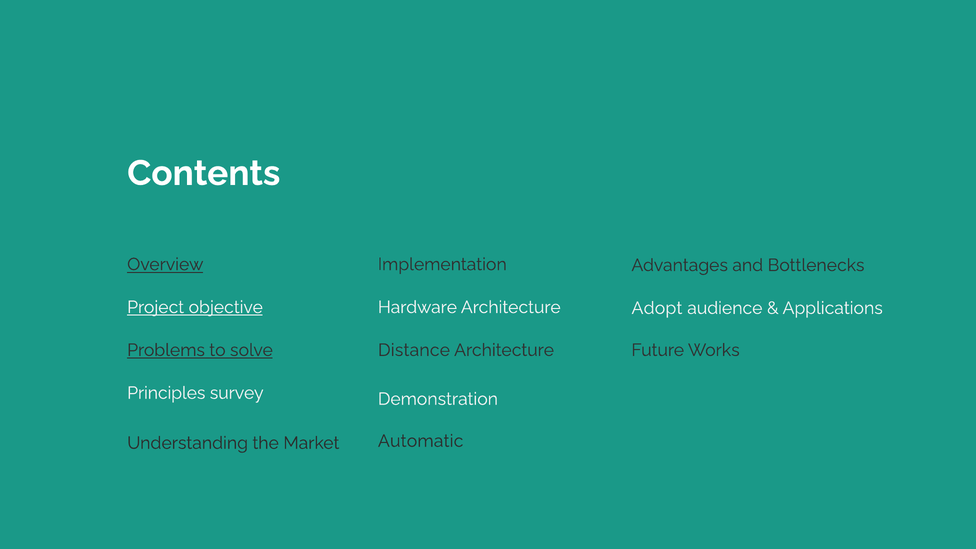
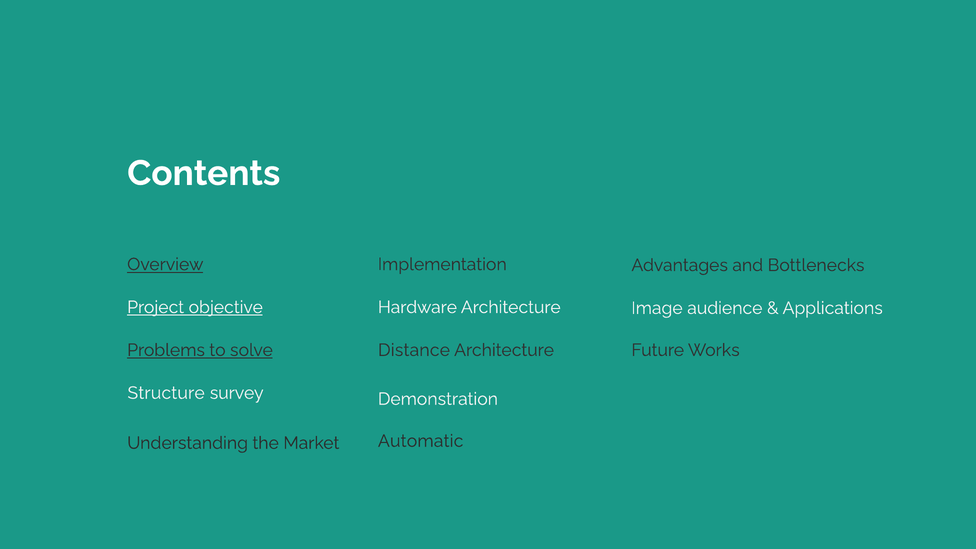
Adopt: Adopt -> Image (657, 308)
Principles: Principles -> Structure (166, 393)
